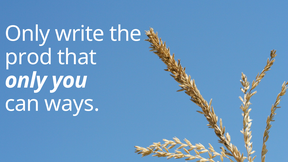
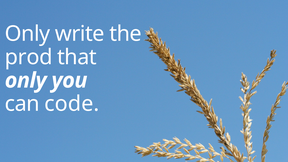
ways: ways -> code (72, 104)
